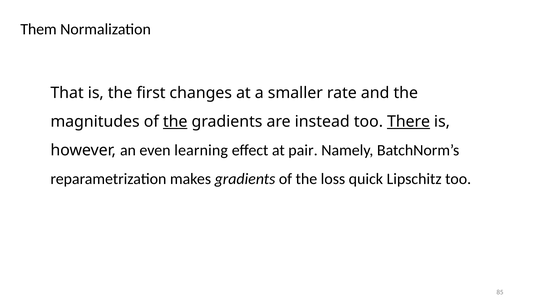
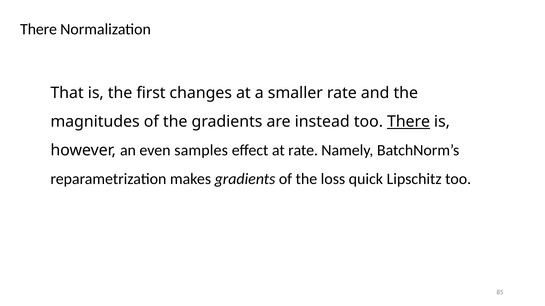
Them: Them -> There (39, 29)
the underline: present -> none (175, 122)
learning: learning -> samples (201, 150)
at pair: pair -> rate (303, 150)
